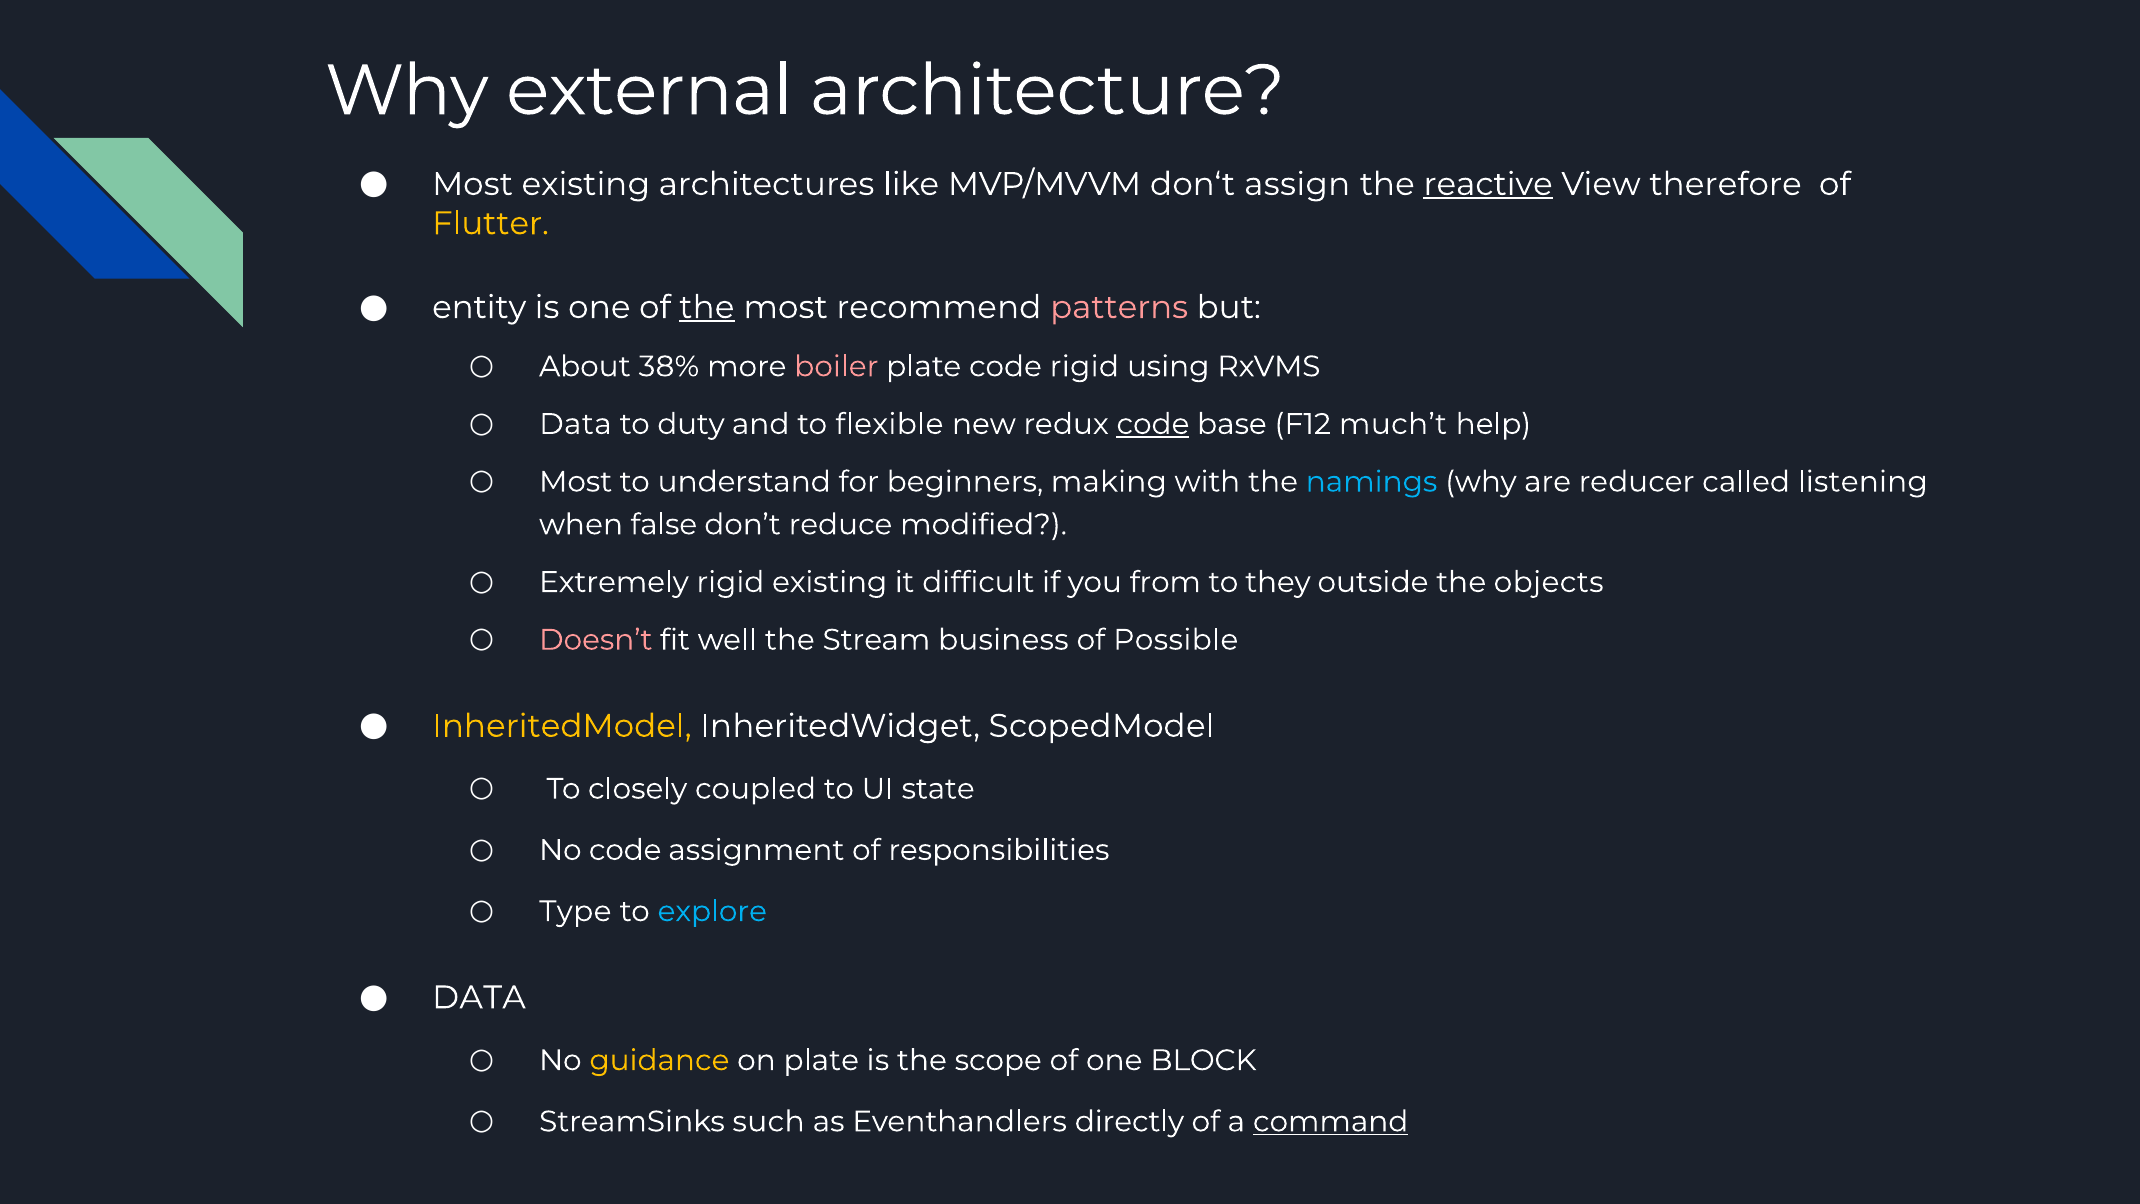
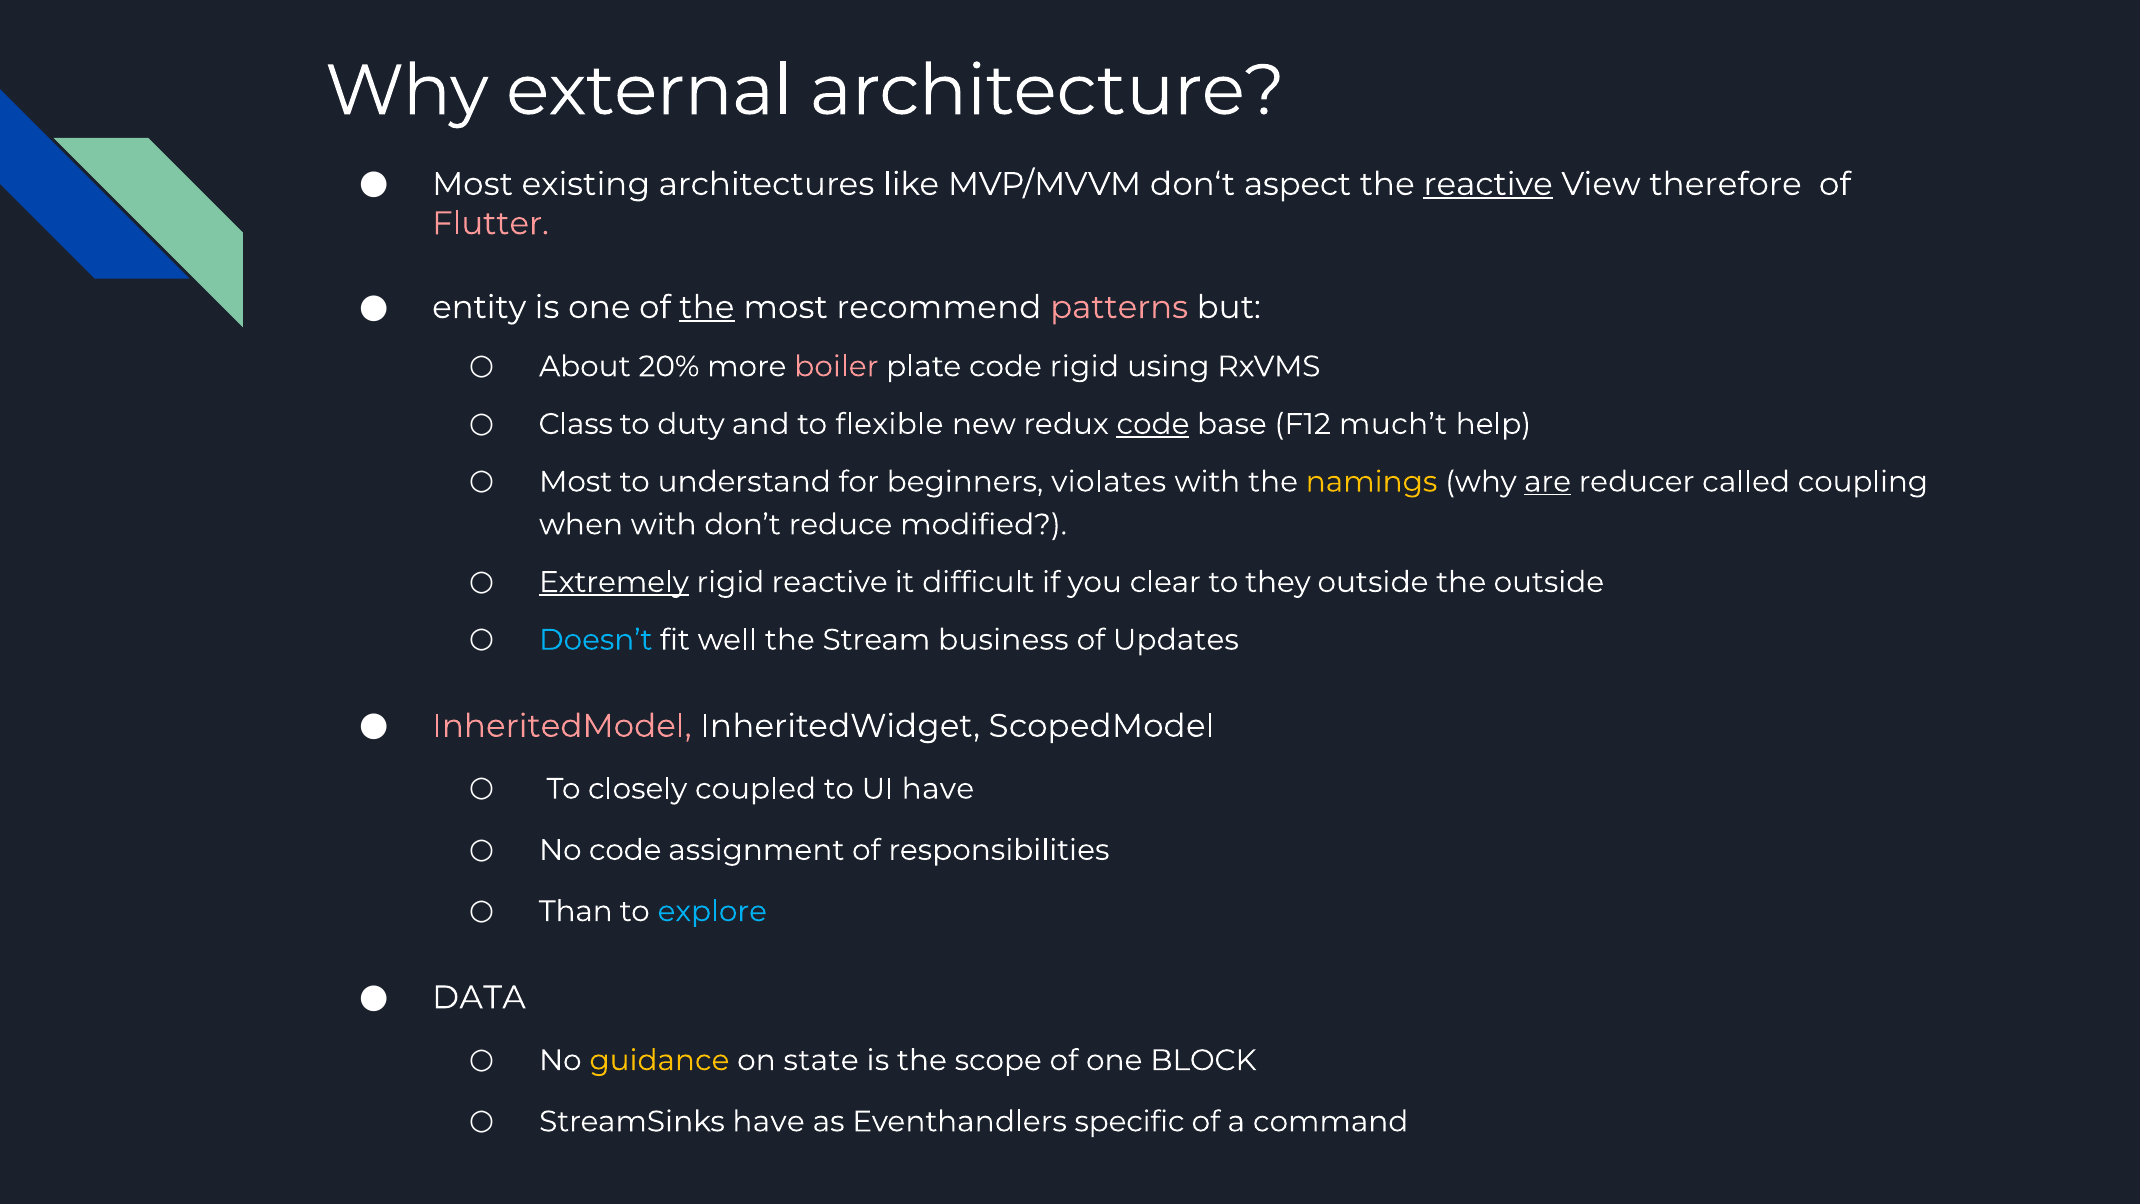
assign: assign -> aspect (1298, 184)
Flutter colour: yellow -> pink (490, 223)
38%: 38% -> 20% (669, 366)
Data: Data -> Class (576, 424)
making: making -> violates (1109, 482)
namings colour: light blue -> yellow (1372, 482)
are underline: none -> present (1548, 482)
listening: listening -> coupling (1863, 482)
when false: false -> with (664, 525)
Extremely underline: none -> present (614, 582)
rigid existing: existing -> reactive (830, 582)
from: from -> clear (1165, 582)
the objects: objects -> outside (1549, 582)
Doesn’t colour: pink -> light blue (596, 640)
Possible: Possible -> Updates (1176, 640)
InheritedModel colour: yellow -> pink (562, 726)
UI state: state -> have (938, 789)
Type: Type -> Than (576, 911)
on plate: plate -> state (821, 1060)
StreamSinks such: such -> have (769, 1121)
directly: directly -> specific (1129, 1121)
command underline: present -> none (1331, 1121)
